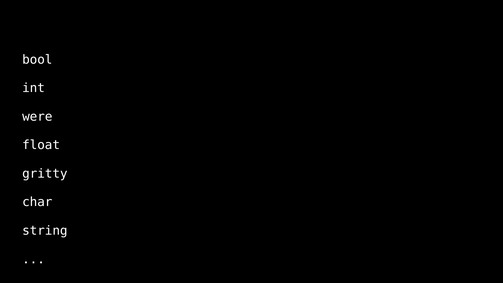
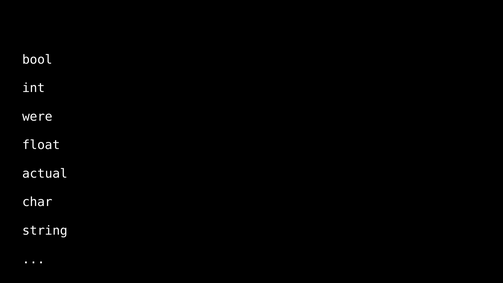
gritty: gritty -> actual (45, 174)
